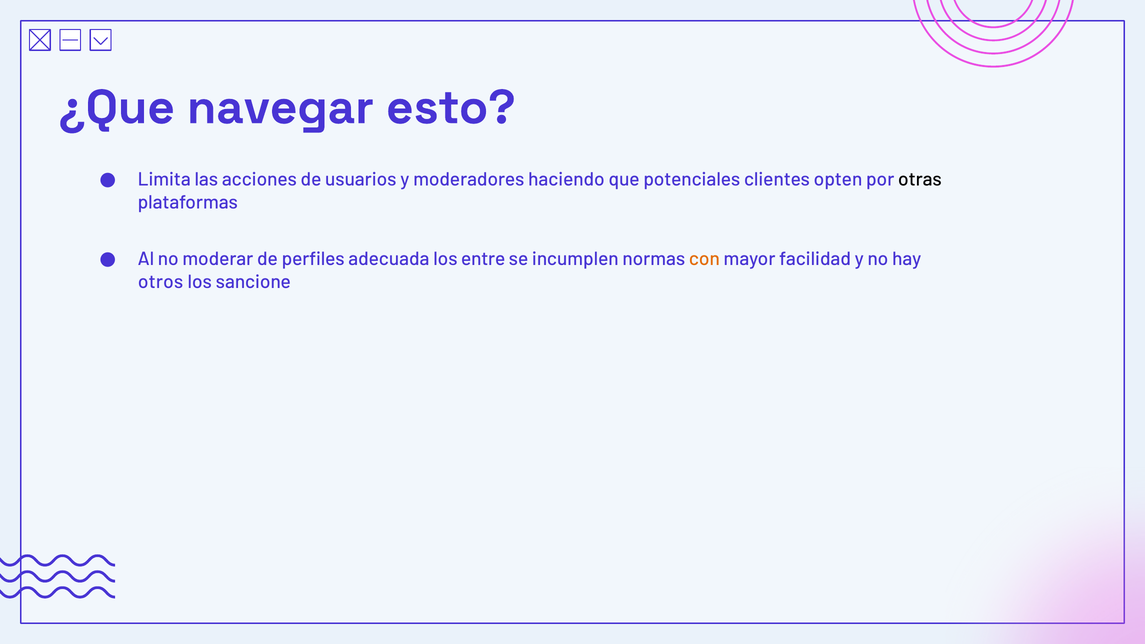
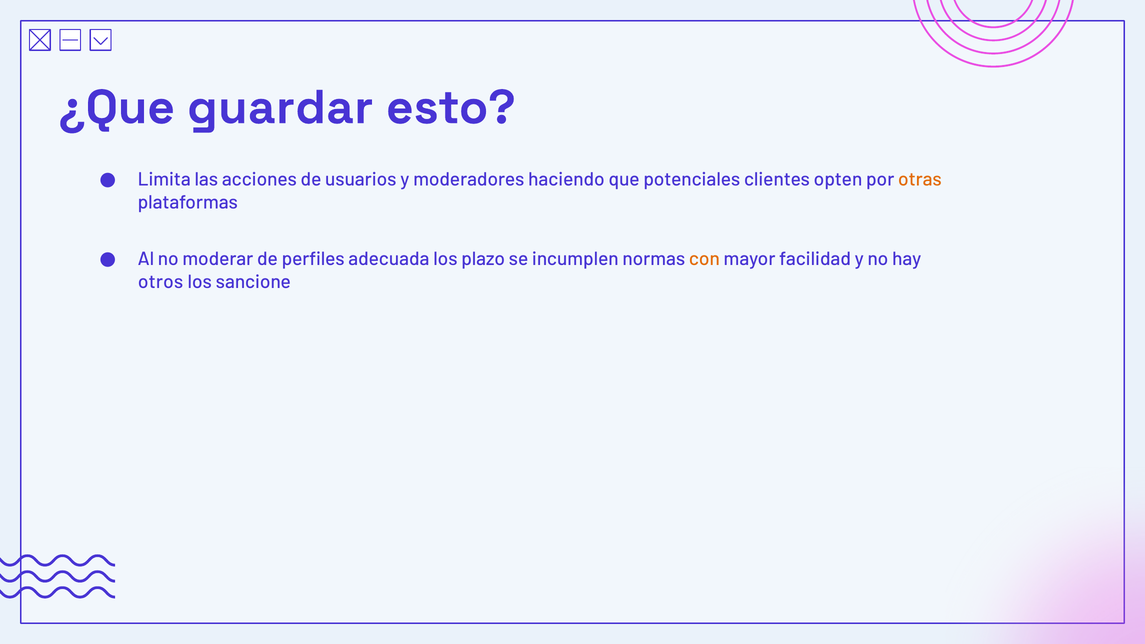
navegar: navegar -> guardar (280, 107)
otras colour: black -> orange (920, 179)
entre: entre -> plazo (483, 259)
